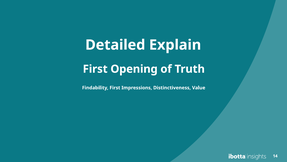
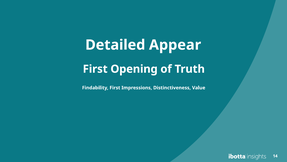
Explain: Explain -> Appear (175, 45)
